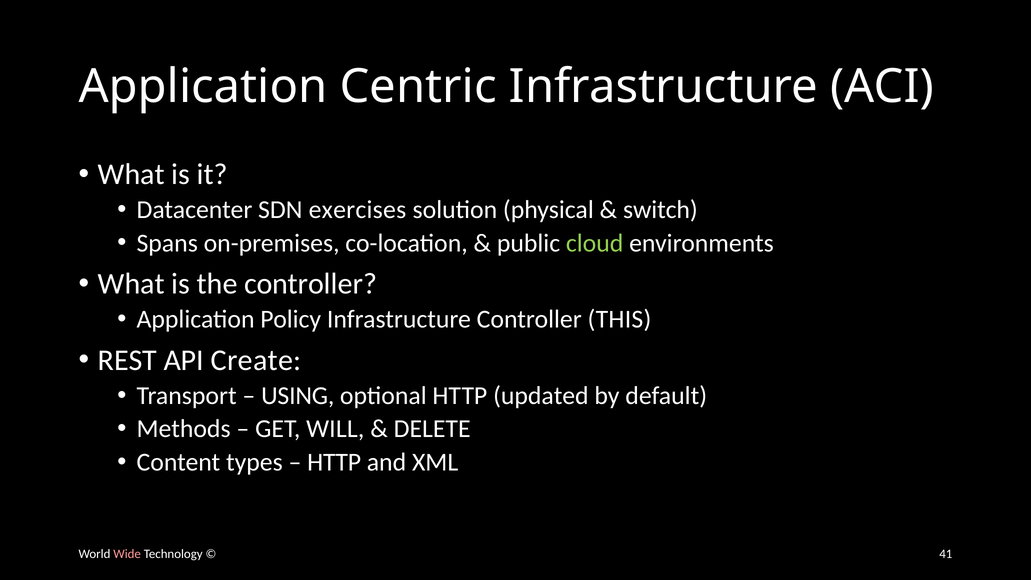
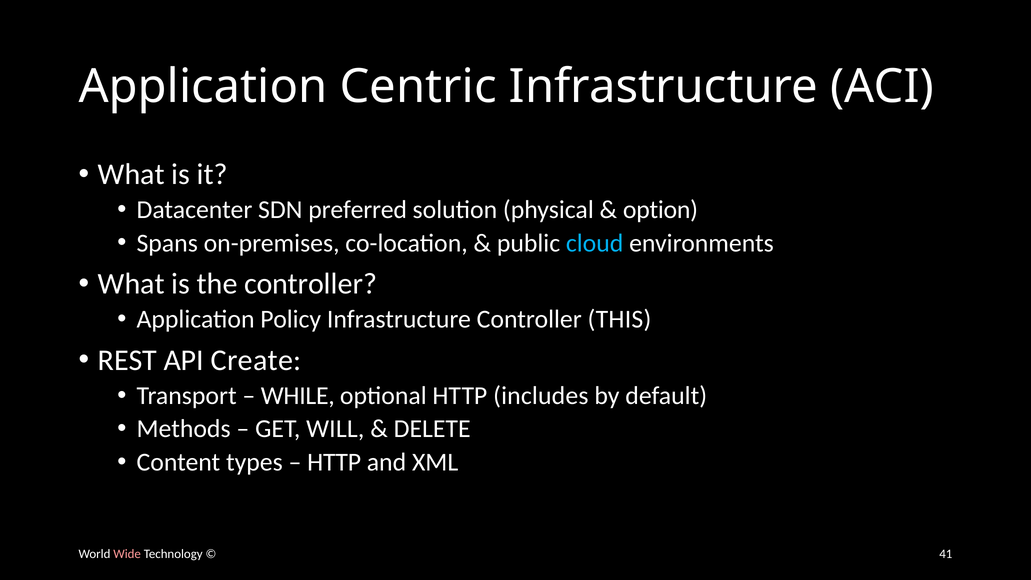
exercises: exercises -> preferred (358, 210)
switch: switch -> option (660, 210)
cloud colour: light green -> light blue (595, 243)
USING: USING -> WHILE (298, 396)
updated: updated -> includes (541, 396)
